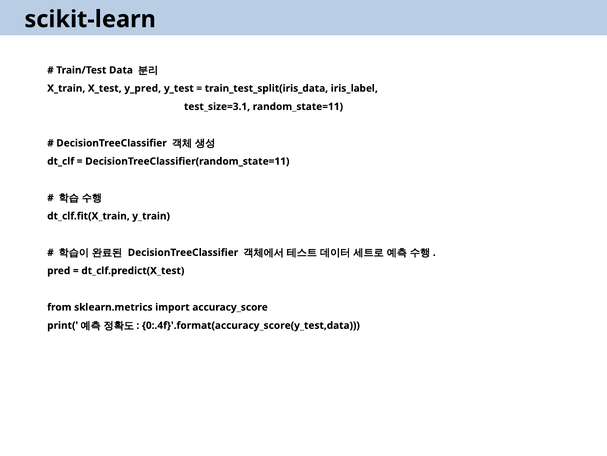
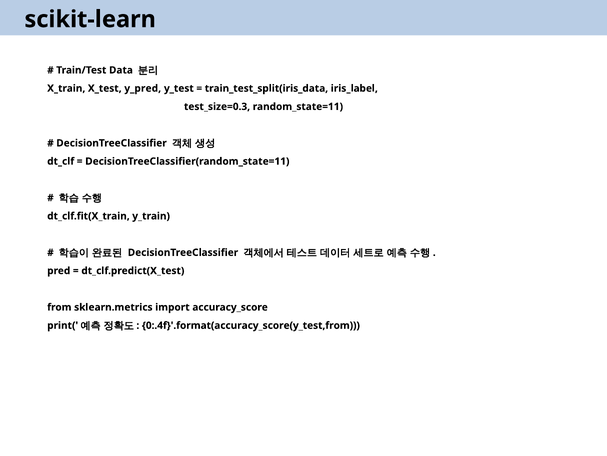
test_size=3.1: test_size=3.1 -> test_size=0.3 (217, 106)
0:.4f}'.format(accuracy_score(y_test,data: 0:.4f}'.format(accuracy_score(y_test,data -> 0:.4f}'.format(accuracy_score(y_test,from (251, 325)
